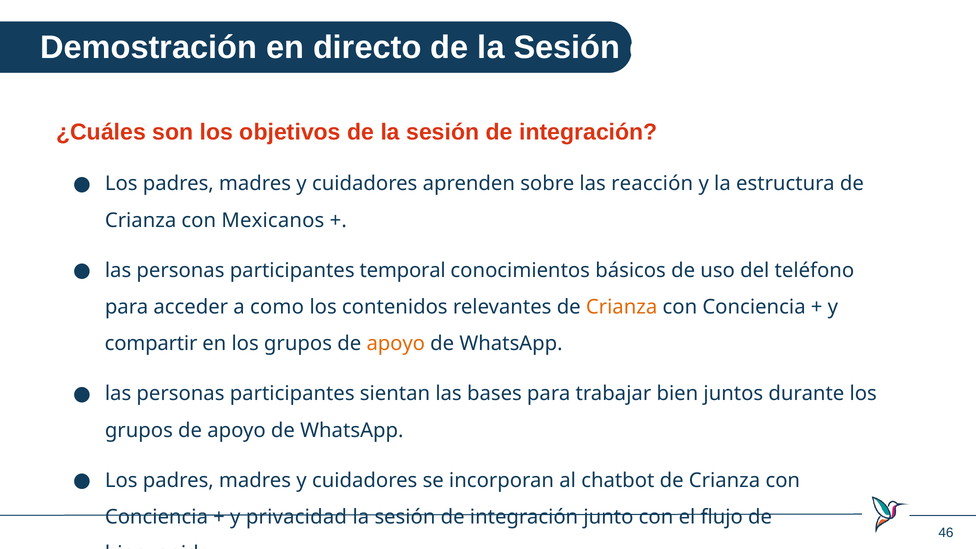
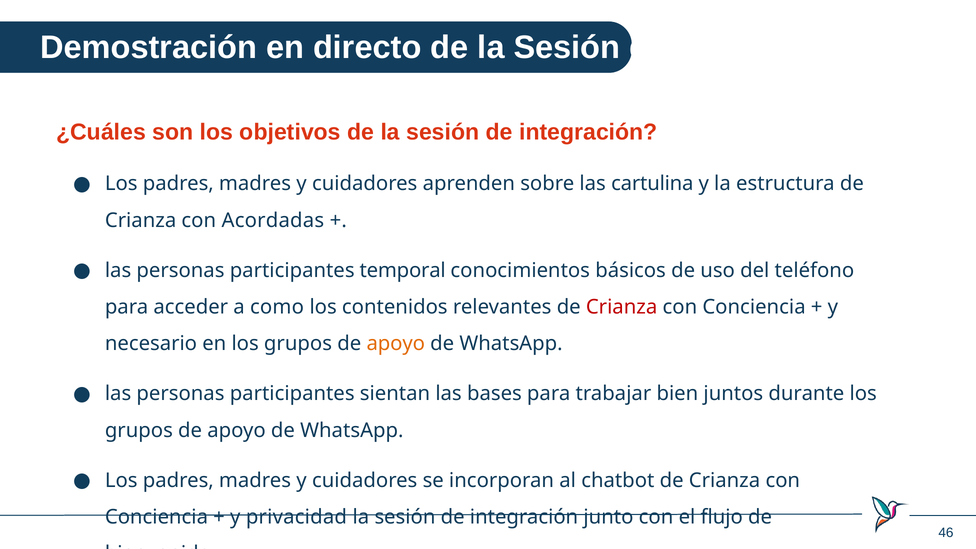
reacción: reacción -> cartulina (652, 184)
Mexicanos: Mexicanos -> Acordadas (273, 220)
Crianza colour: orange -> red (622, 307)
compartir: compartir -> necesario (151, 344)
